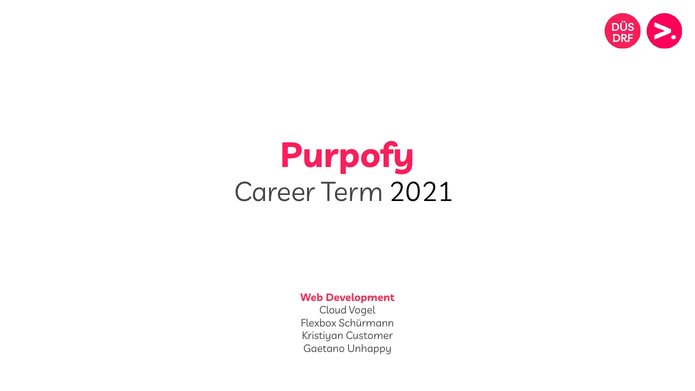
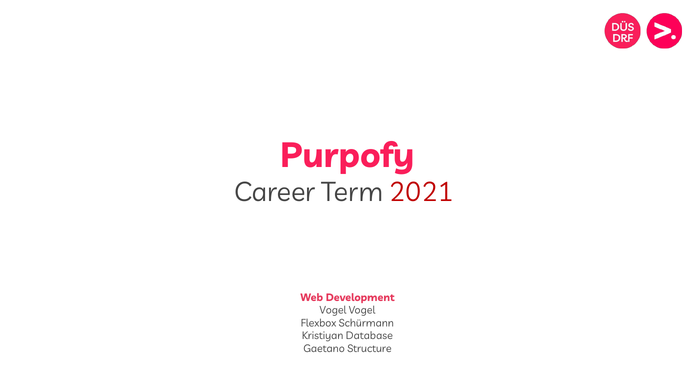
2021 colour: black -> red (422, 192)
Cloud: Cloud -> Vogel (333, 310)
Customer: Customer -> Database (369, 336)
Unhappy: Unhappy -> Structure (369, 349)
